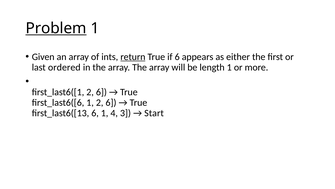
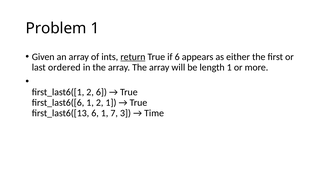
Problem underline: present -> none (56, 28)
1 2 6: 6 -> 1 (111, 102)
4: 4 -> 7 (114, 113)
Start: Start -> Time (154, 113)
